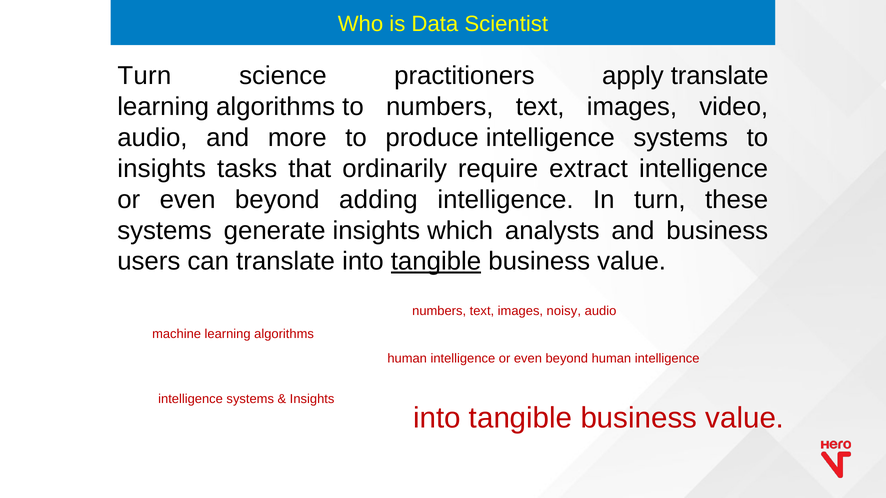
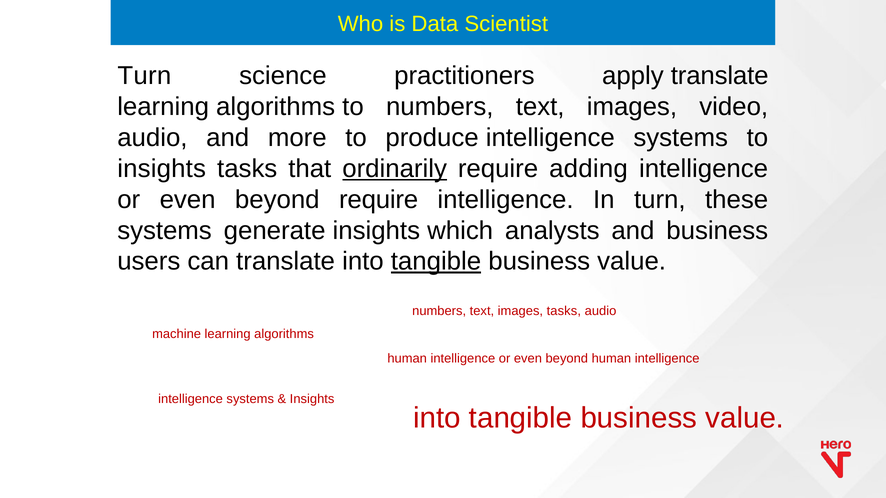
ordinarily underline: none -> present (395, 169)
extract: extract -> adding (589, 169)
beyond adding: adding -> require (379, 200)
images noisy: noisy -> tasks (564, 311)
